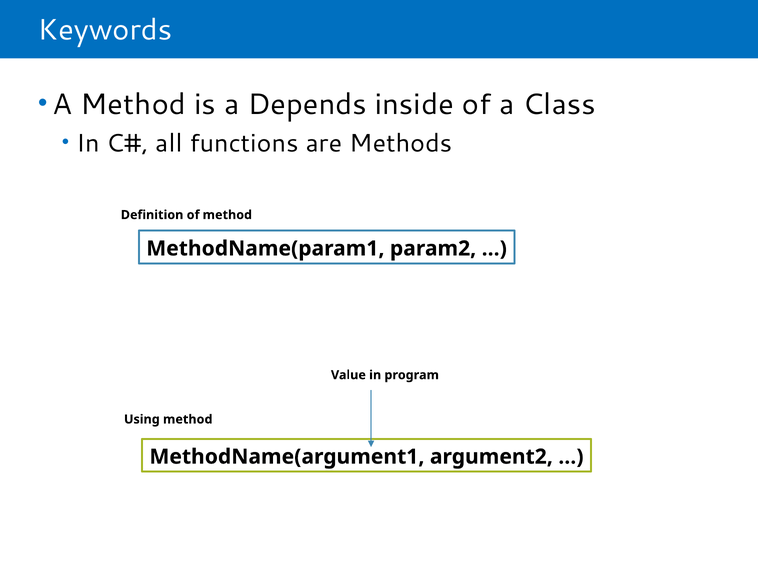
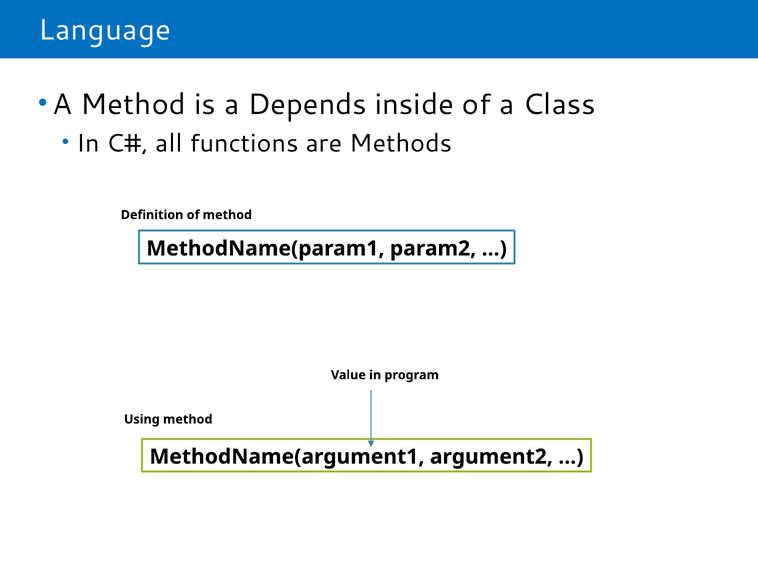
Keywords: Keywords -> Language (105, 30)
